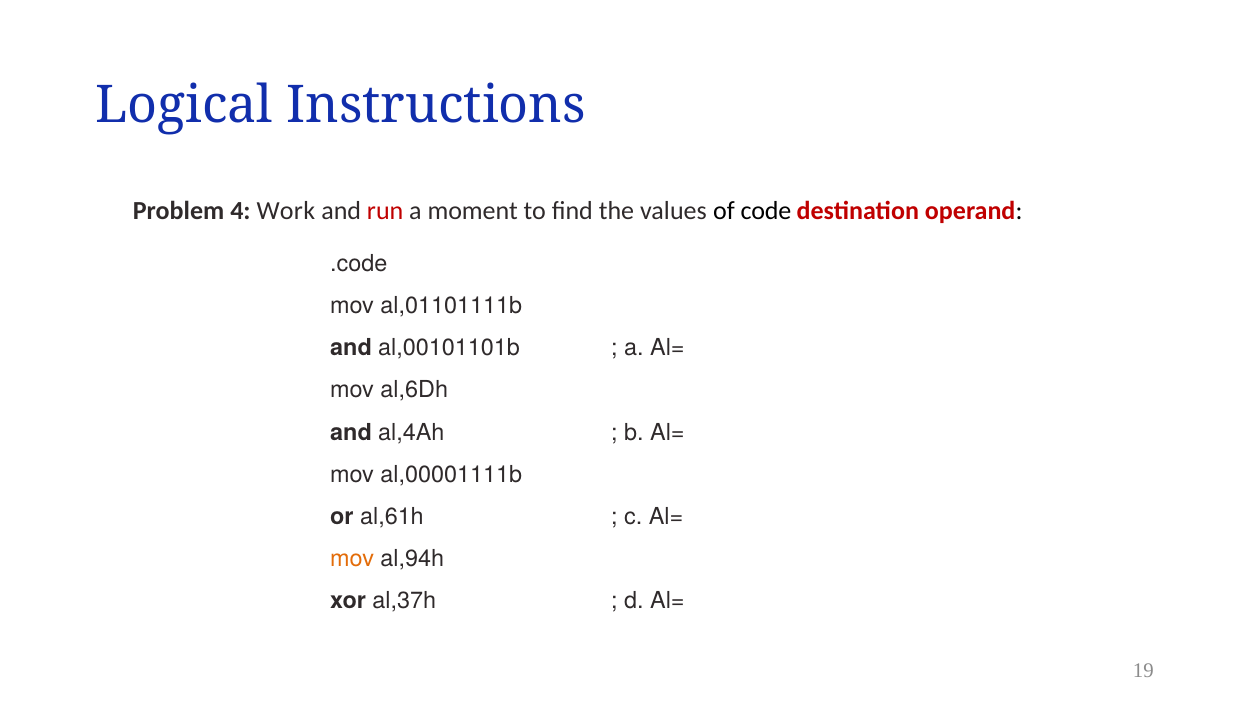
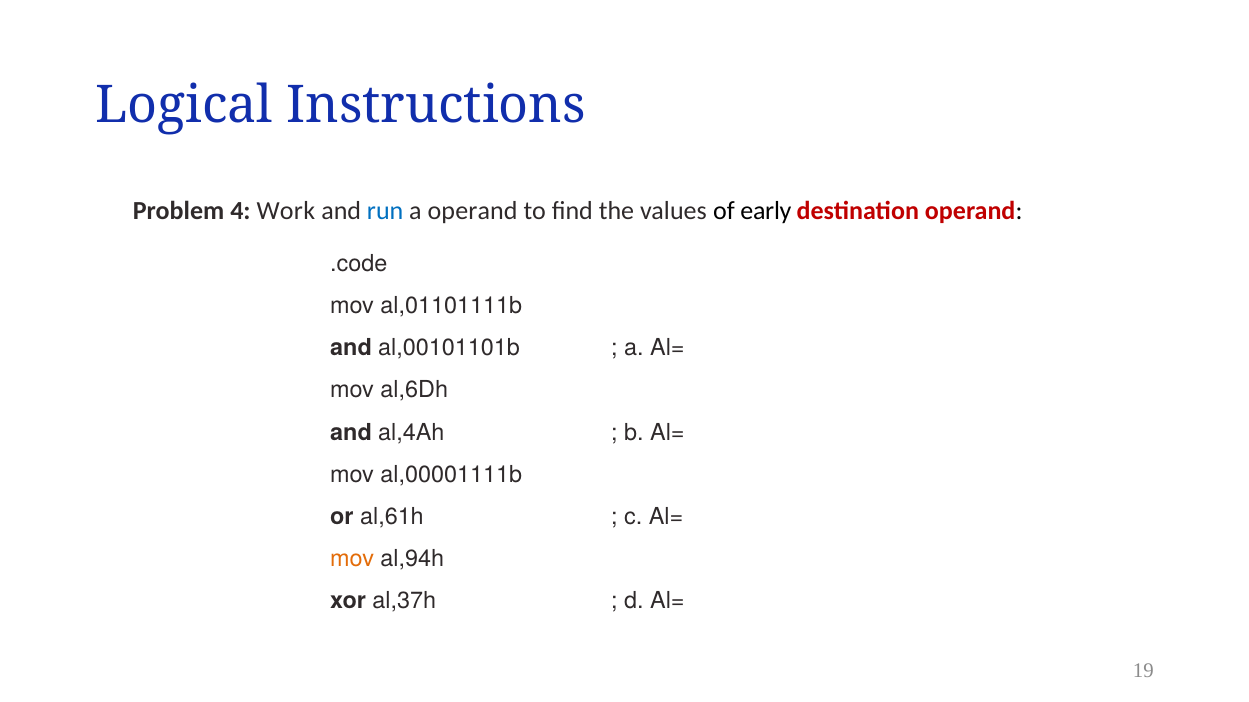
run colour: red -> blue (385, 211)
a moment: moment -> operand (473, 211)
code: code -> early (766, 211)
